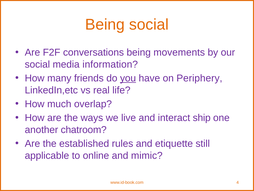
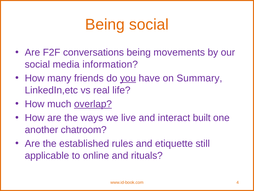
Periphery: Periphery -> Summary (199, 78)
overlap underline: none -> present (93, 104)
ship: ship -> built (202, 118)
mimic: mimic -> rituals (147, 155)
